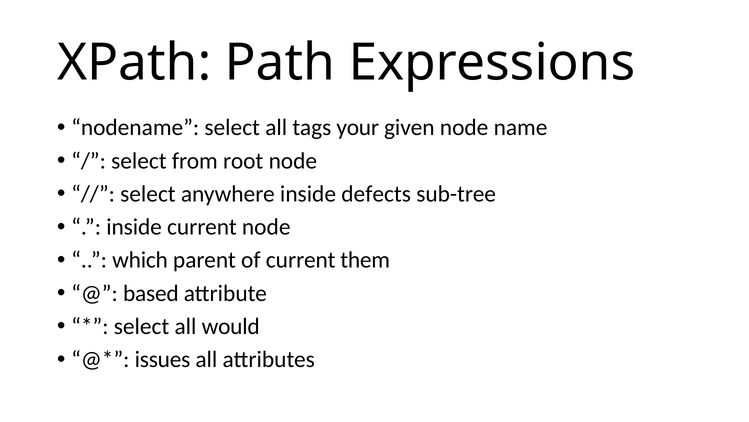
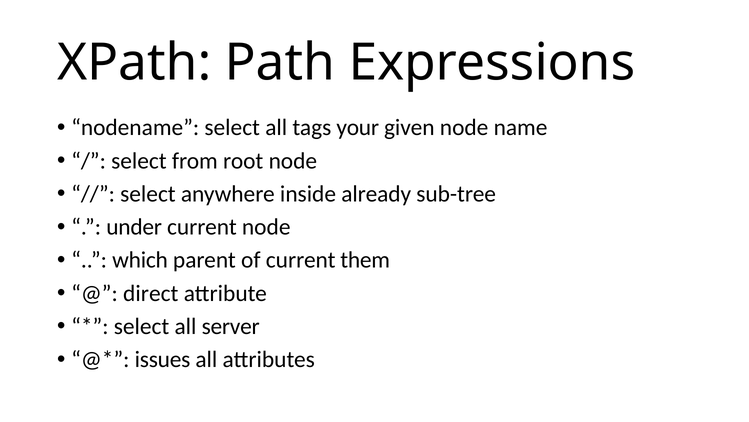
defects: defects -> already (376, 194)
inside: inside -> under (134, 227)
based: based -> direct (151, 293)
would: would -> server (231, 326)
